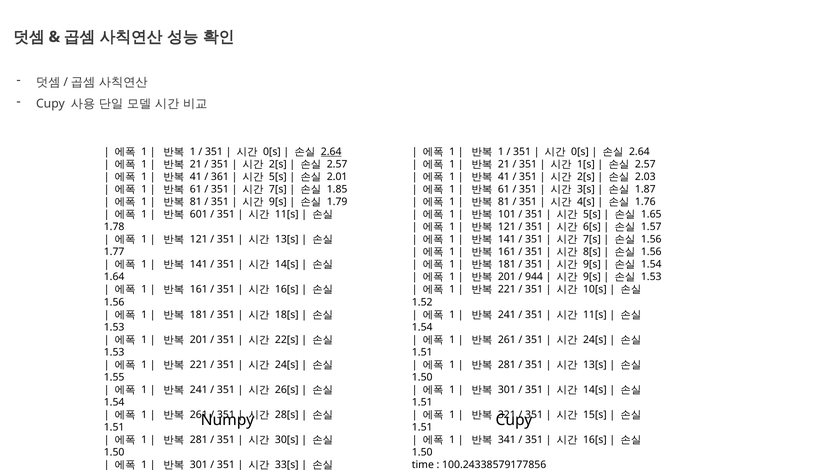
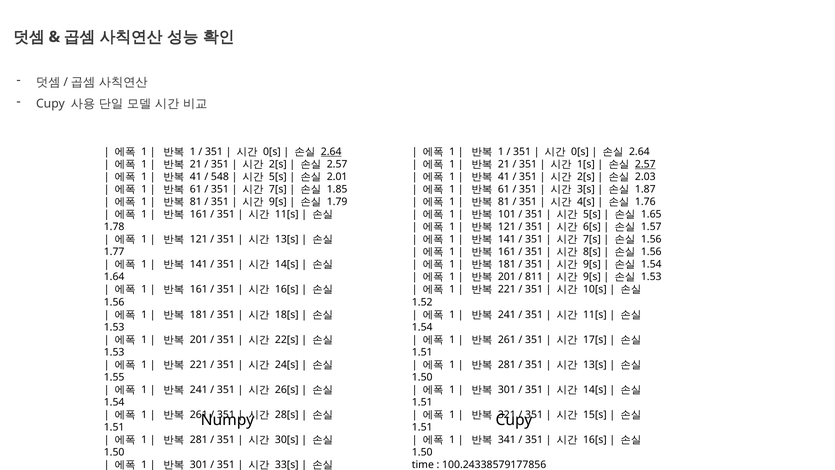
2.57 underline: none -> present (645, 164)
361: 361 -> 548 (220, 177)
601: 601 -> 161 (199, 214)
944: 944 -> 811 (534, 277)
24[s: 24[s -> 17[s (595, 339)
